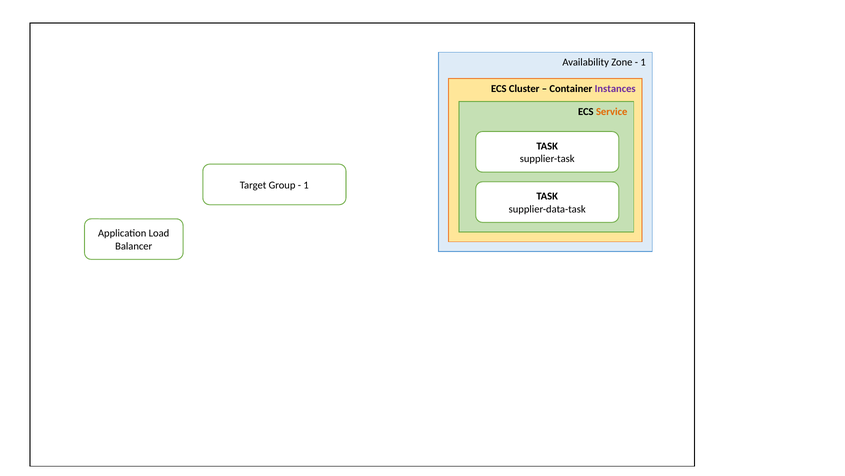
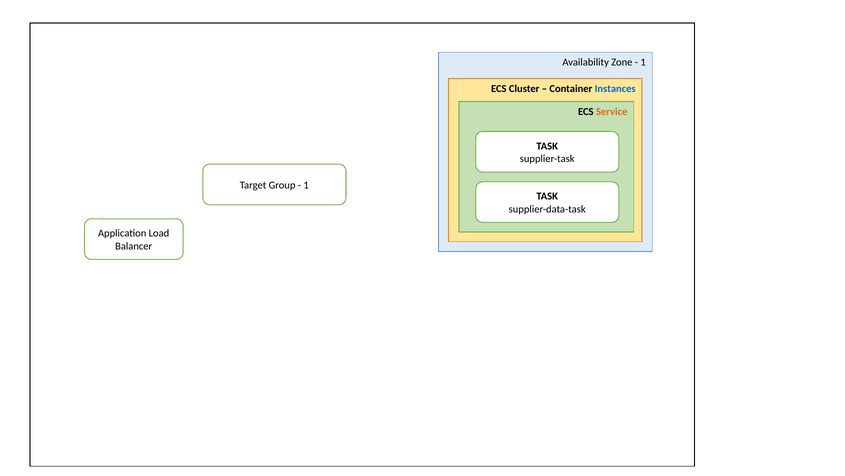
Instances colour: purple -> blue (615, 89)
